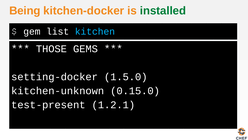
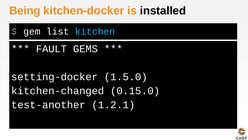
installed colour: green -> black (163, 11)
THOSE: THOSE -> FAULT (51, 49)
kitchen-unknown: kitchen-unknown -> kitchen-changed (58, 91)
test-present: test-present -> test-another (48, 105)
